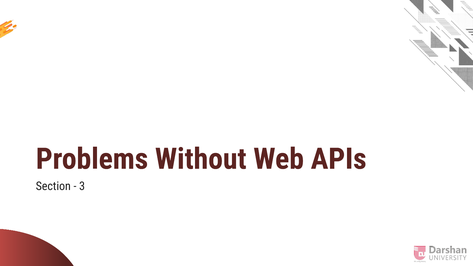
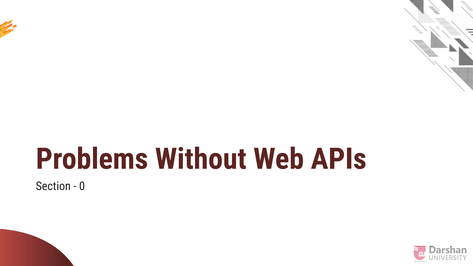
3: 3 -> 0 (82, 186)
